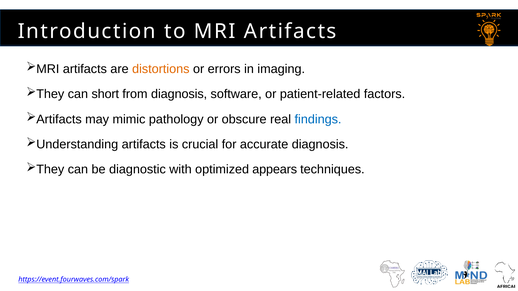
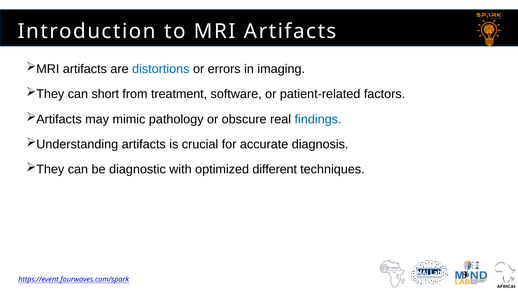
distortions colour: orange -> blue (161, 69)
from diagnosis: diagnosis -> treatment (179, 94)
appears: appears -> different (275, 170)
